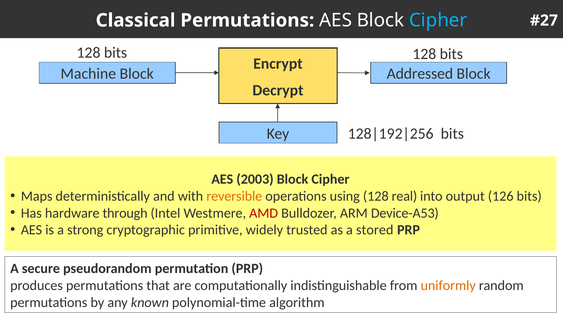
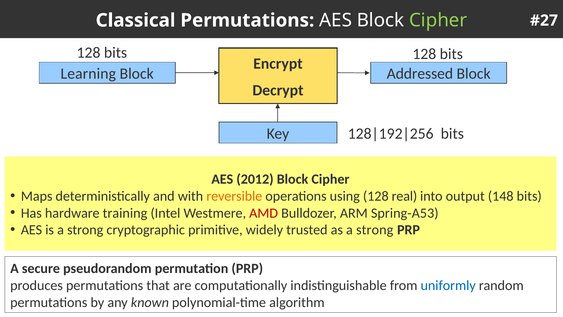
Cipher colour: light blue -> light green (438, 20)
Machine: Machine -> Learning (88, 74)
2003: 2003 -> 2012 (255, 179)
126: 126 -> 148 (501, 196)
through: through -> training (125, 213)
Device-A53: Device-A53 -> Spring-A53 (405, 213)
as a stored: stored -> strong (375, 230)
uniformly colour: orange -> blue (448, 285)
